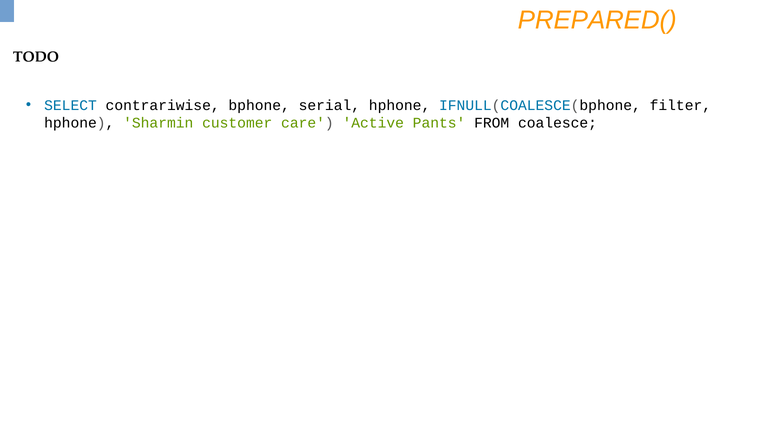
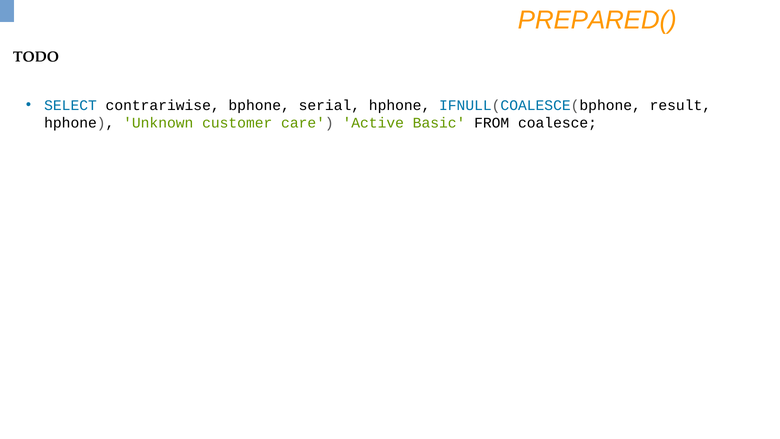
filter: filter -> result (680, 105)
Sharmin: Sharmin -> Unknown (158, 123)
Pants: Pants -> Basic (439, 123)
